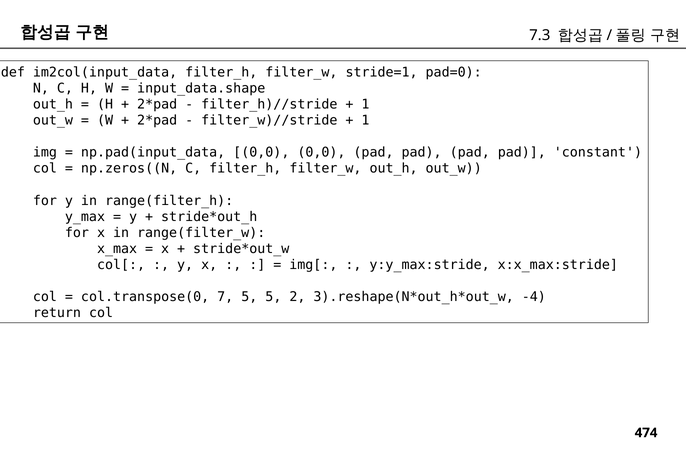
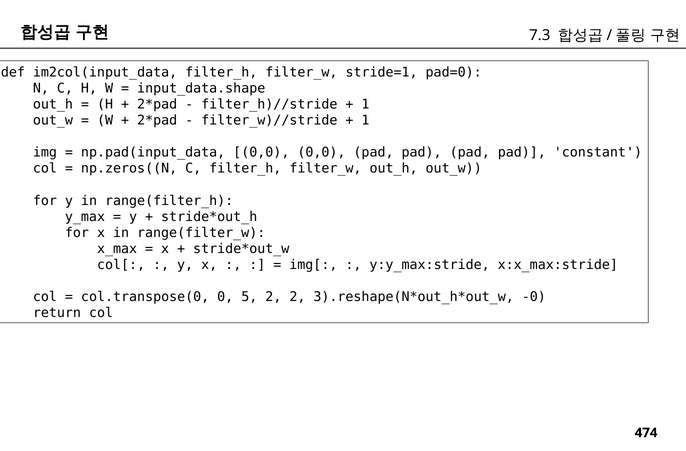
7: 7 -> 0 (225, 297)
5 5: 5 -> 2 (273, 297)
-4: -4 -> -0 (534, 297)
